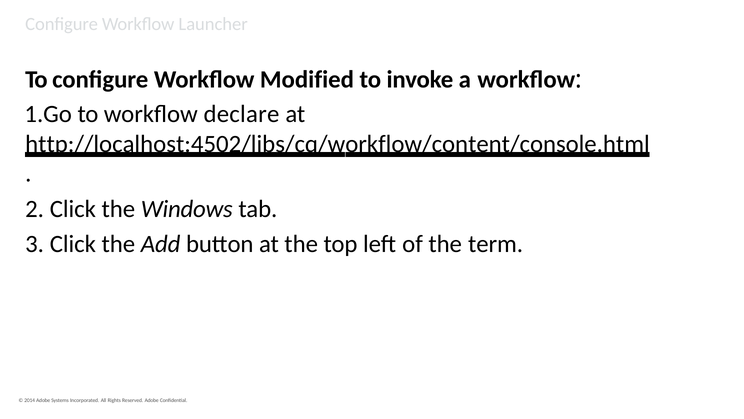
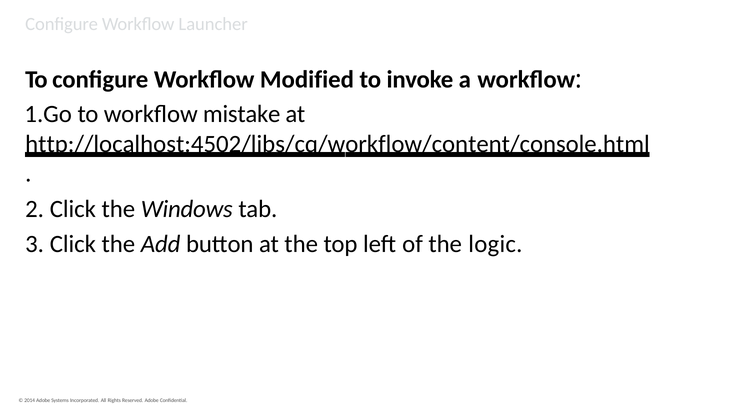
declare: declare -> mistake (242, 114)
term: term -> logic (495, 244)
